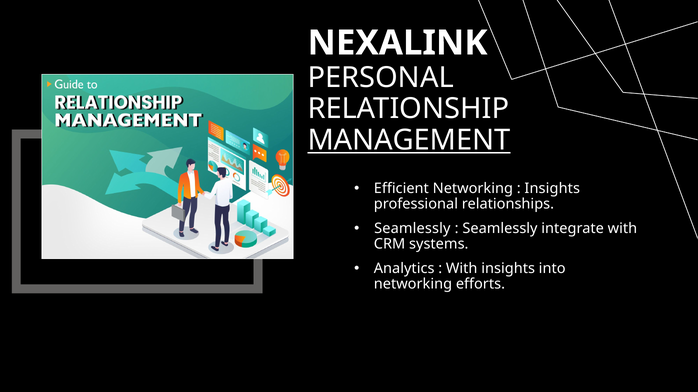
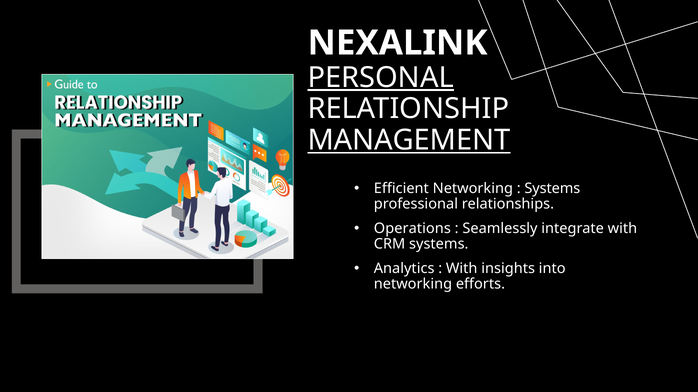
PERSONAL underline: none -> present (381, 78)
Insights: Insights -> Systems (552, 189)
Seamlessly: Seamlessly -> Operations (412, 229)
